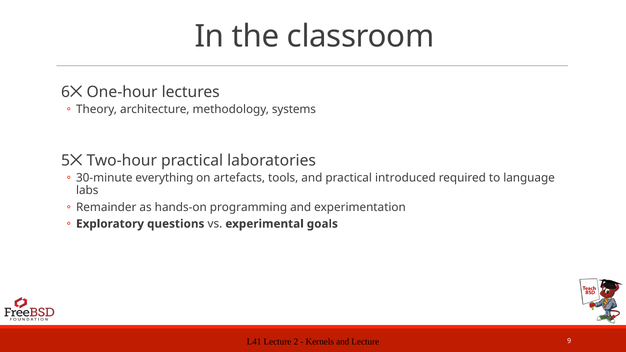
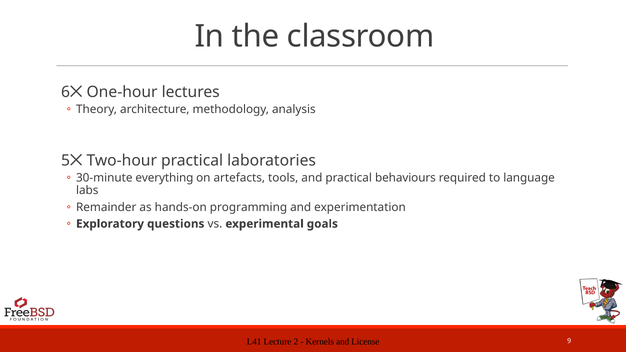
systems: systems -> analysis (294, 109)
introduced: introduced -> behaviours (405, 178)
and Lecture: Lecture -> License (365, 342)
